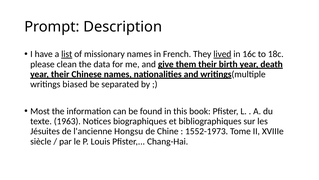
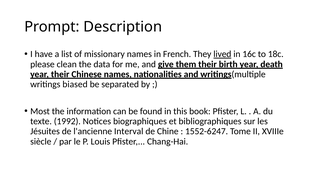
list underline: present -> none (67, 54)
1963: 1963 -> 1992 (67, 121)
Hongsu: Hongsu -> Interval (129, 131)
1552-1973: 1552-1973 -> 1552-6247 (207, 131)
